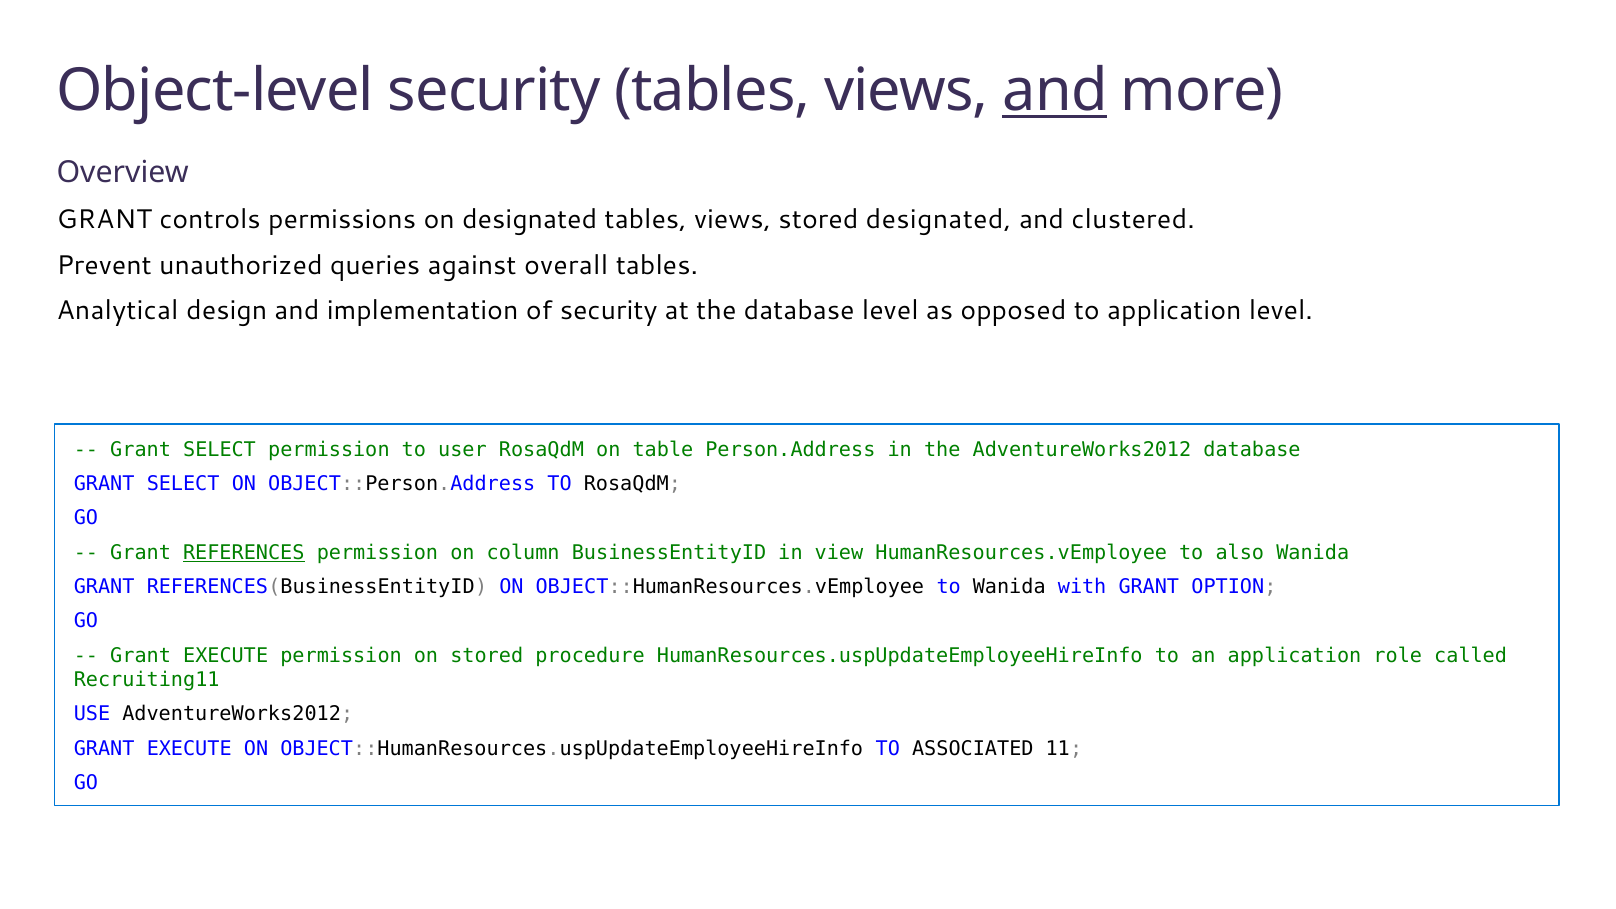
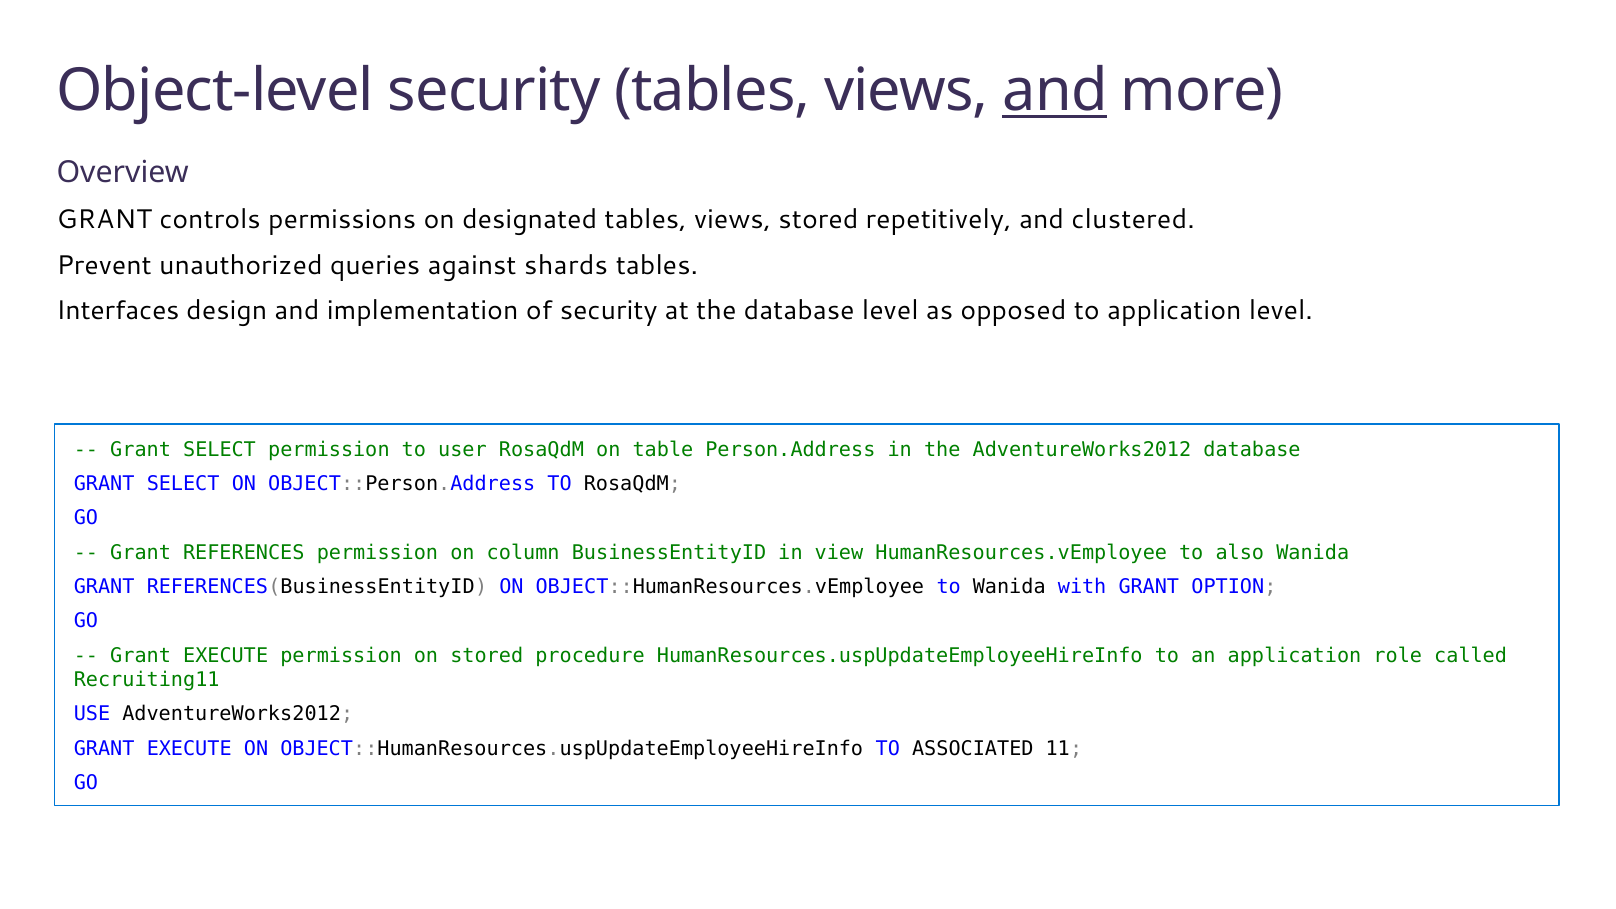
stored designated: designated -> repetitively (939, 220)
overall: overall -> shards (566, 265)
Analytical: Analytical -> Interfaces (118, 311)
REFERENCES underline: present -> none (244, 552)
